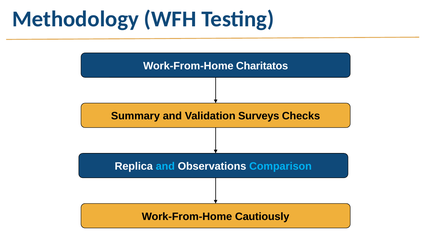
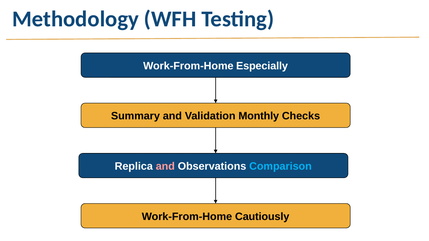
Charitatos: Charitatos -> Especially (262, 66)
Surveys: Surveys -> Monthly (259, 116)
and colour: light blue -> pink (165, 167)
